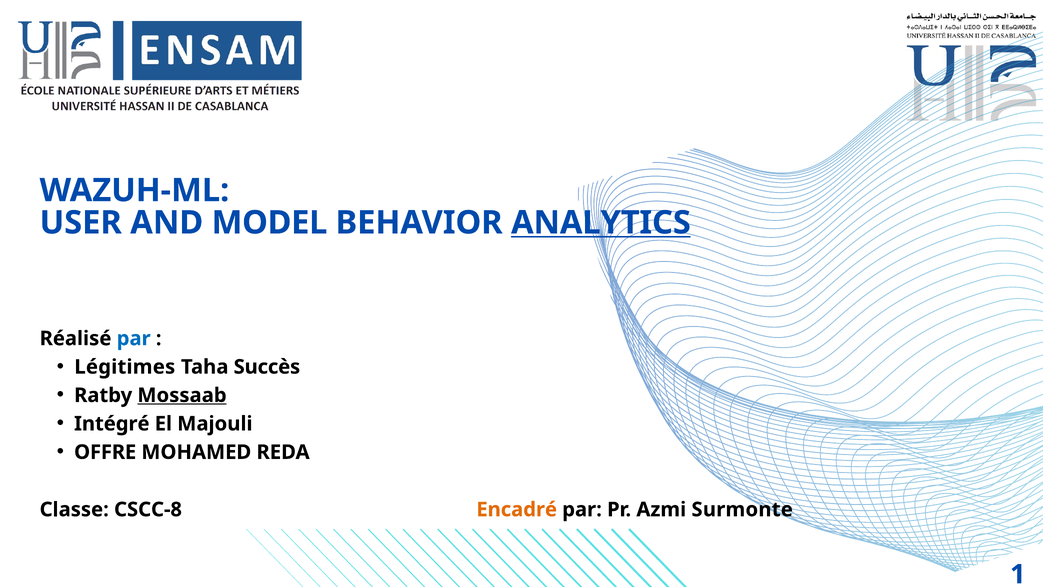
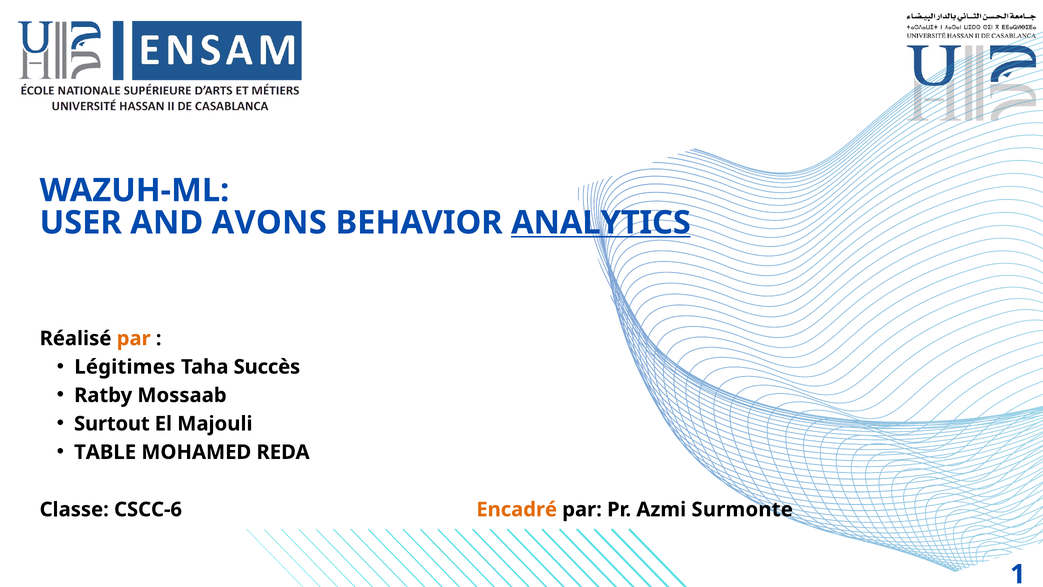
MODEL: MODEL -> AVONS (269, 223)
par colour: blue -> orange (134, 338)
Mossaab underline: present -> none (182, 395)
Intégré: Intégré -> Surtout (112, 424)
OFFRE: OFFRE -> TABLE (105, 452)
CSCC-8: CSCC-8 -> CSCC-6 (148, 509)
